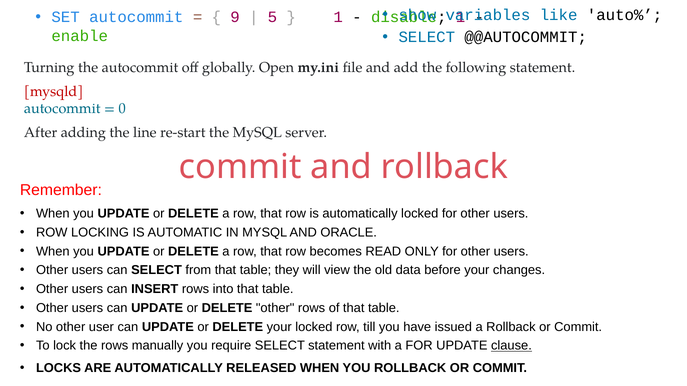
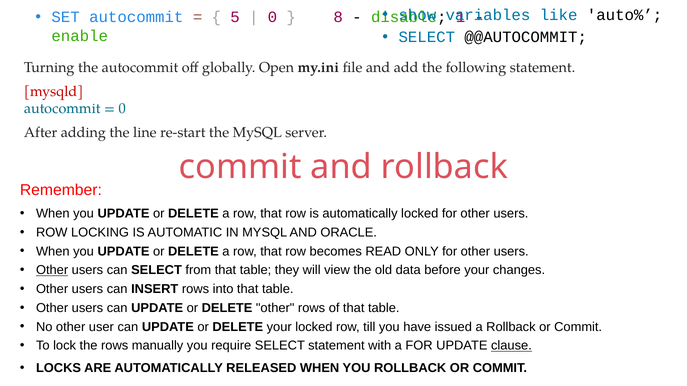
9: 9 -> 5 (235, 17)
5: 5 -> 0 (272, 17)
1: 1 -> 8 (338, 17)
Other underline: none -> present (52, 271)
